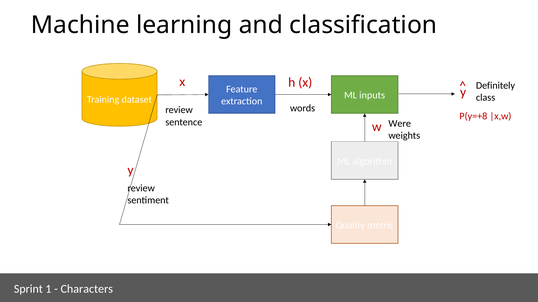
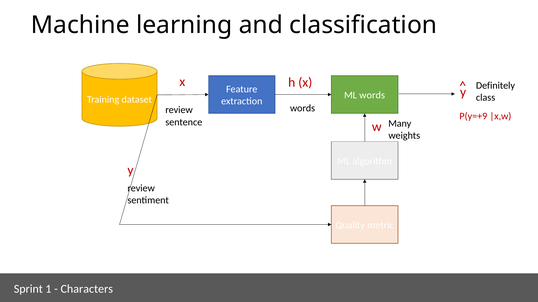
ML inputs: inputs -> words (372, 95)
P(y=+8: P(y=+8 -> P(y=+9 (473, 116)
Were: Were -> Many (400, 124)
